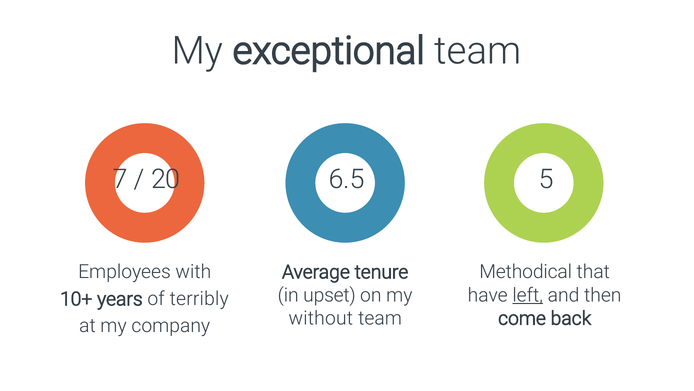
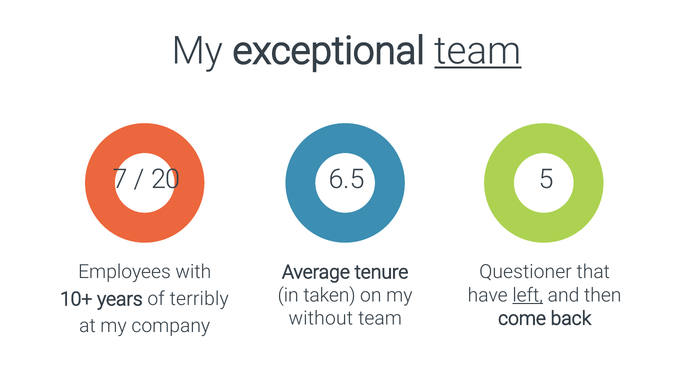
team underline: none -> present (478, 51)
Methodical: Methodical -> Questioner (526, 272)
upset: upset -> taken (329, 295)
